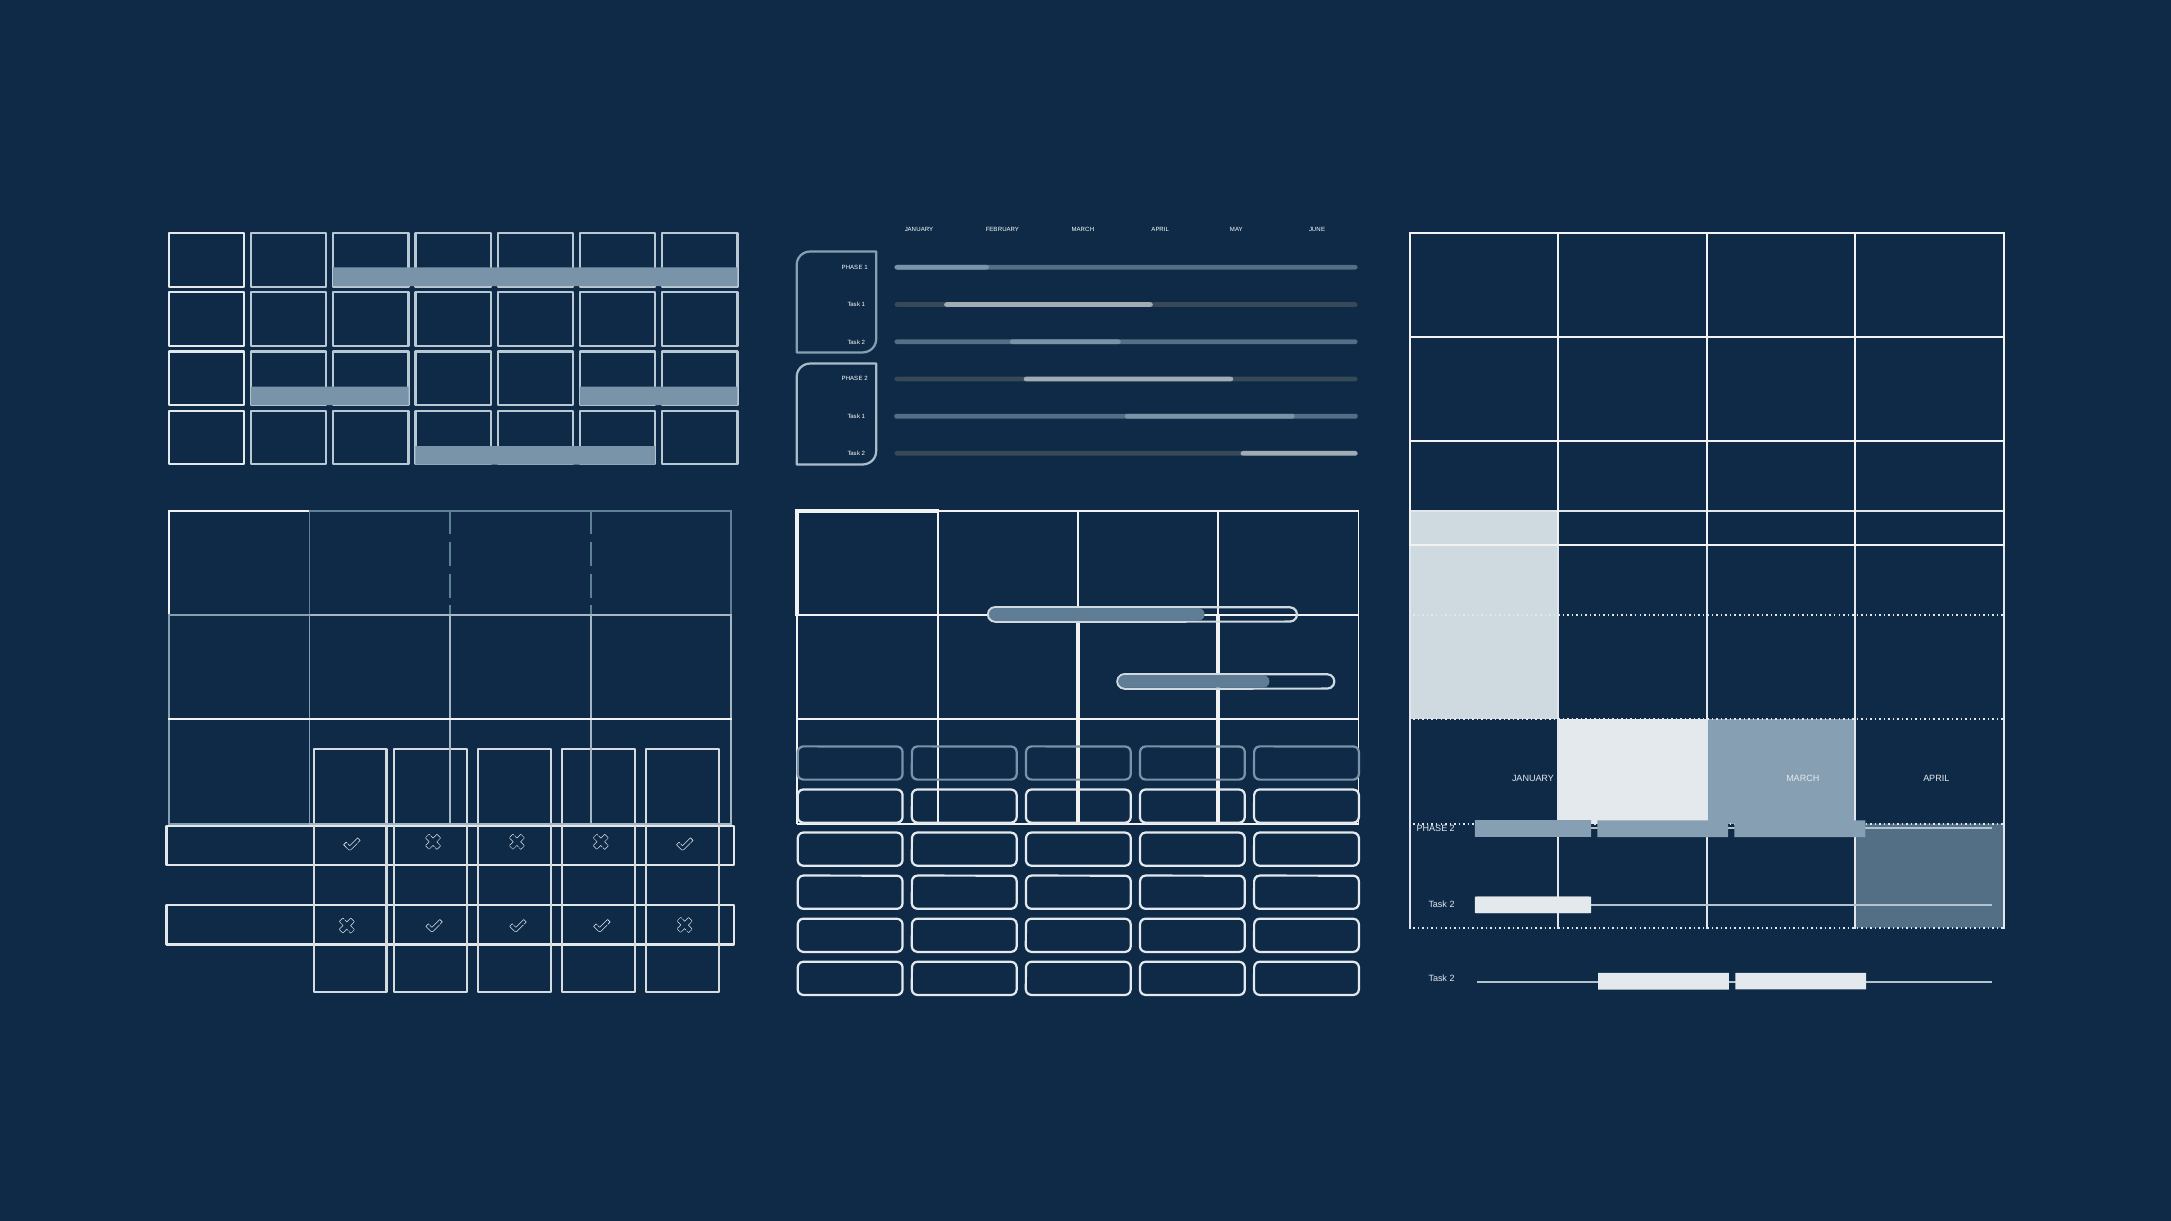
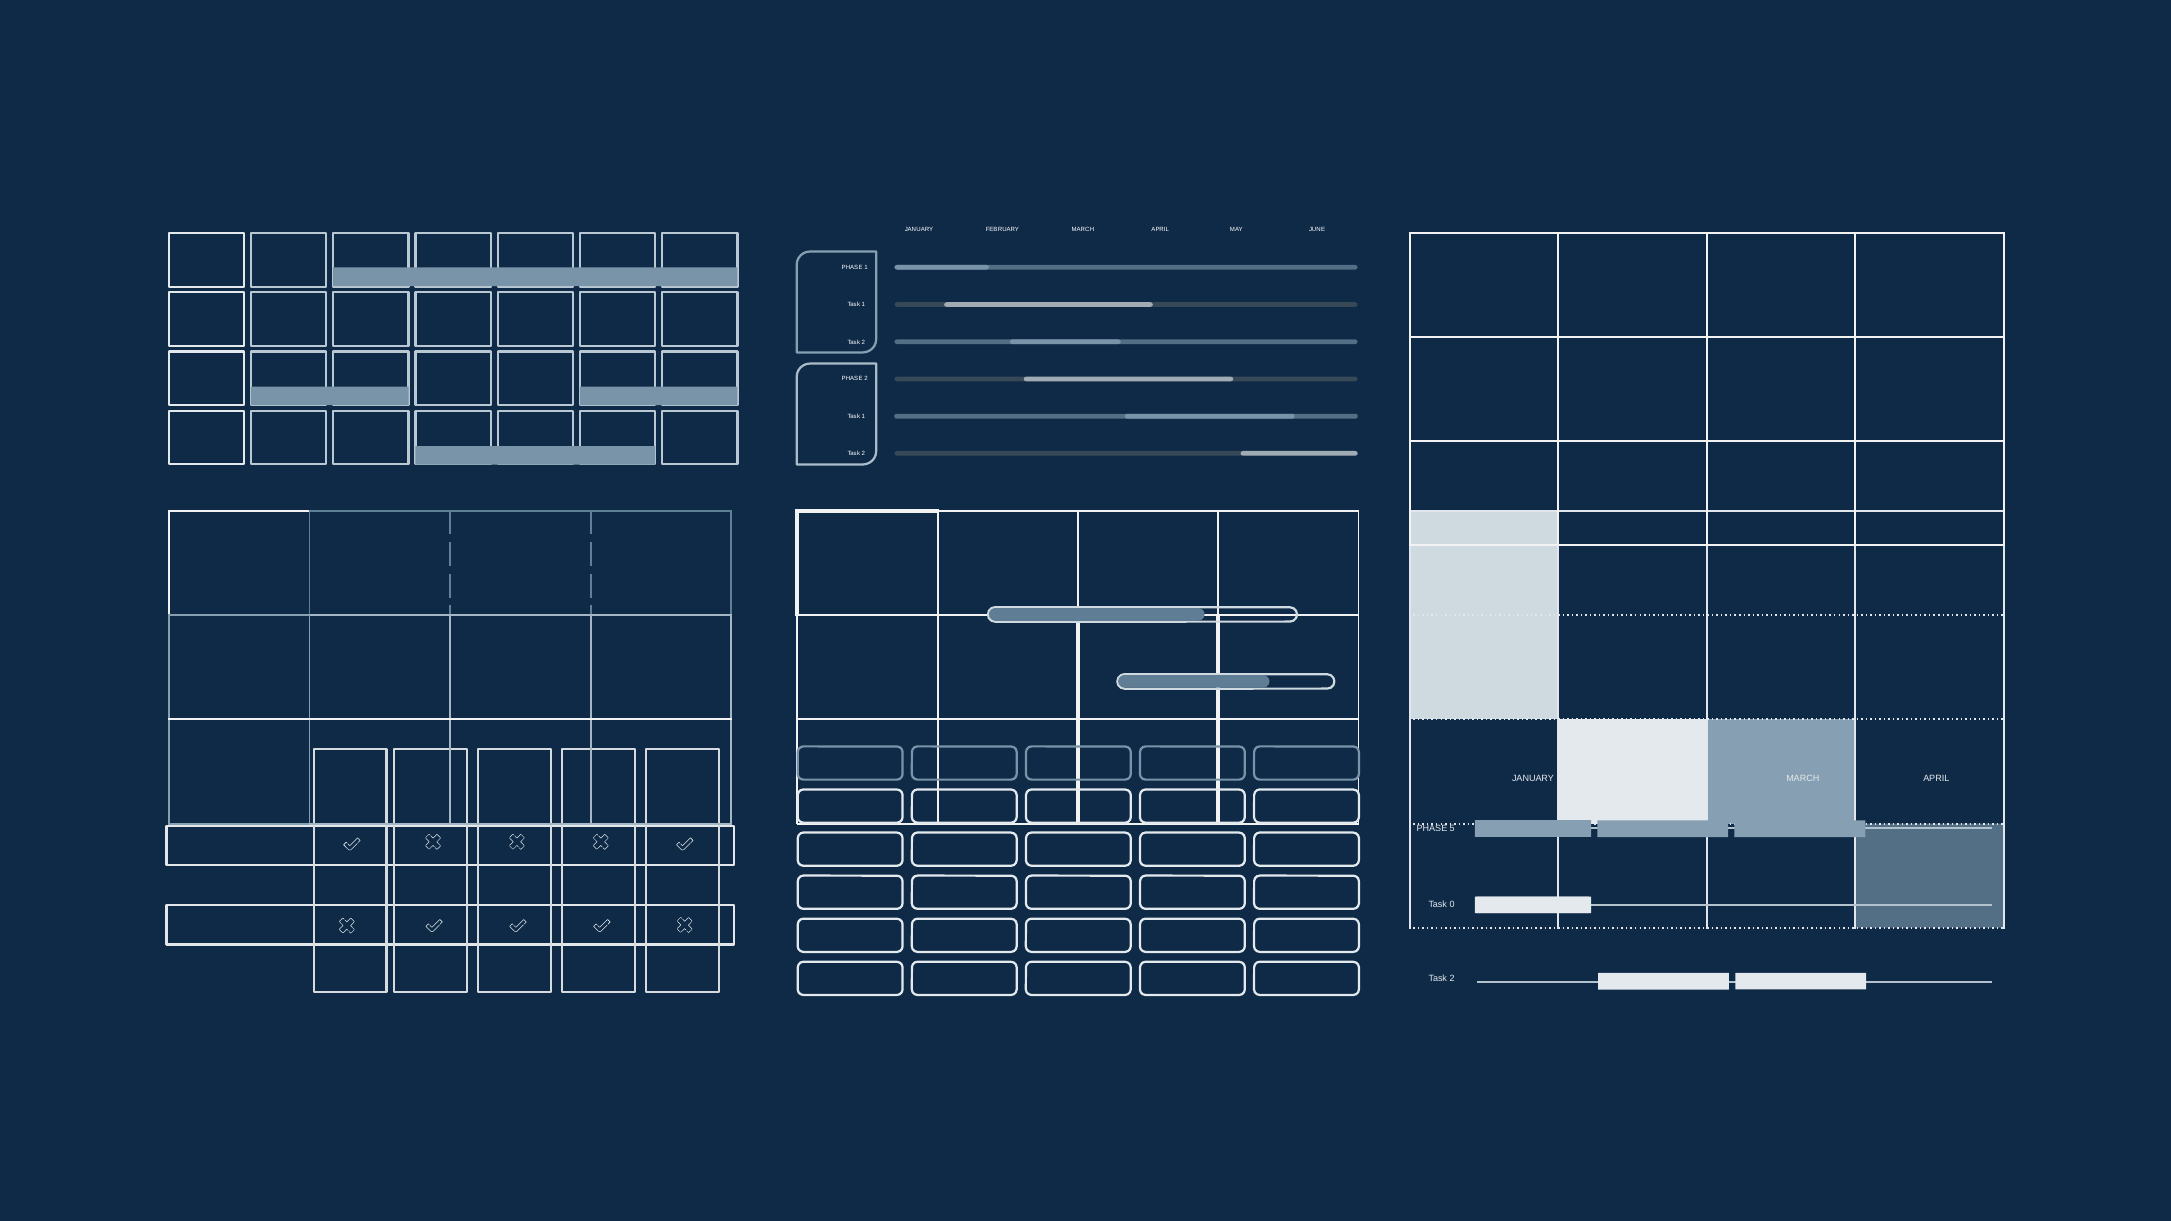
2: 2 -> 5 (1452, 829)
2: 2 -> 0 (1452, 904)
